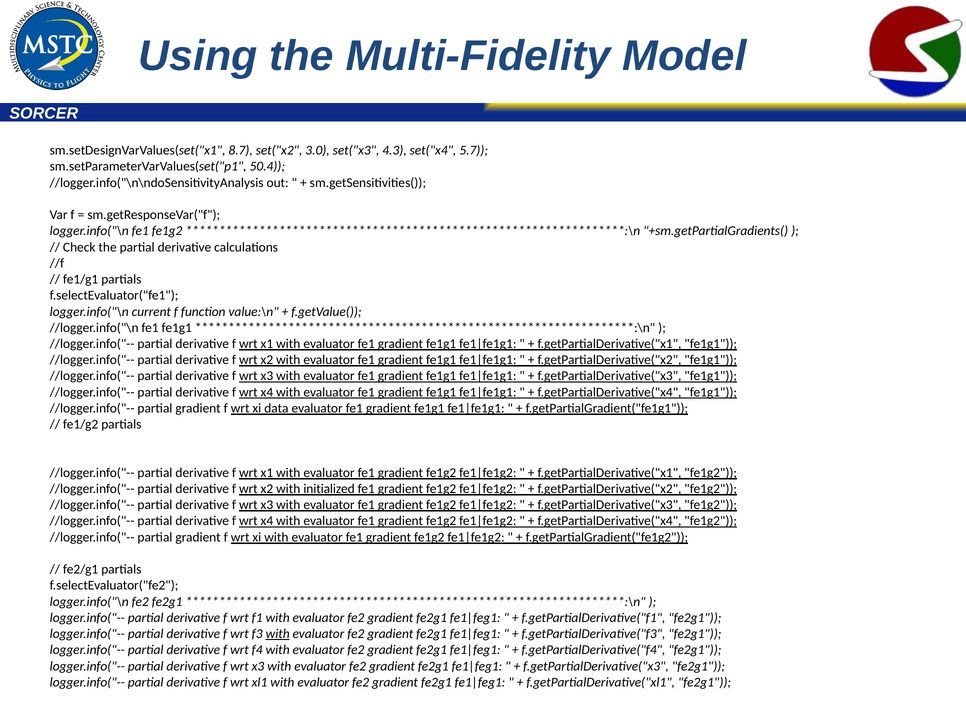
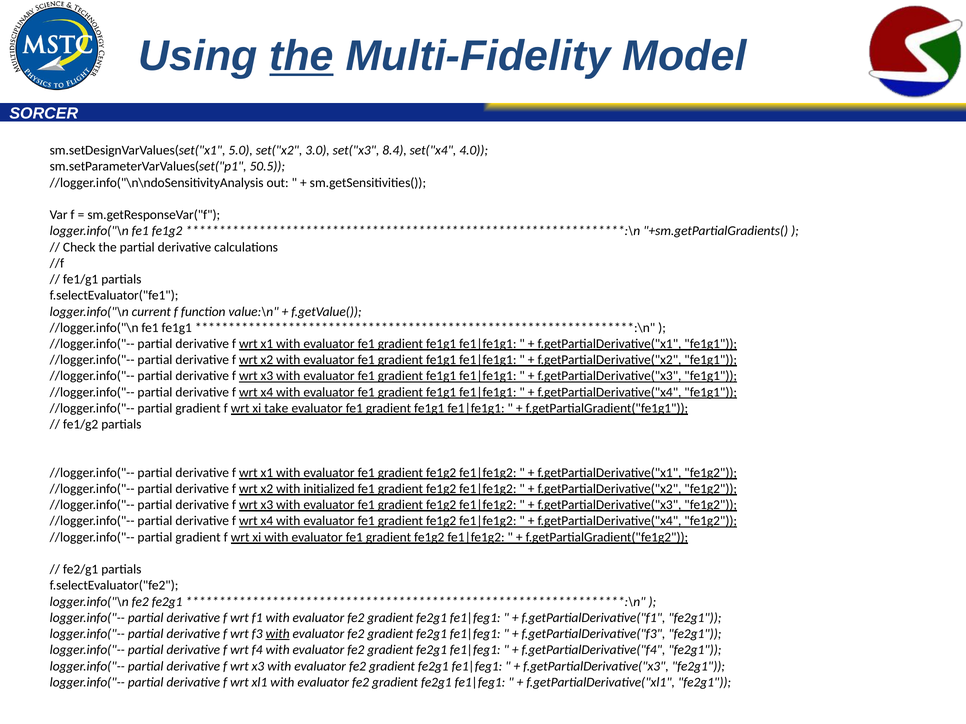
the underline: none -> present (302, 56)
8.7: 8.7 -> 5.0 (241, 151)
4.3: 4.3 -> 8.4 (395, 151)
5.7: 5.7 -> 4.0 (474, 151)
50.4: 50.4 -> 50.5 (267, 167)
data: data -> take (276, 409)
